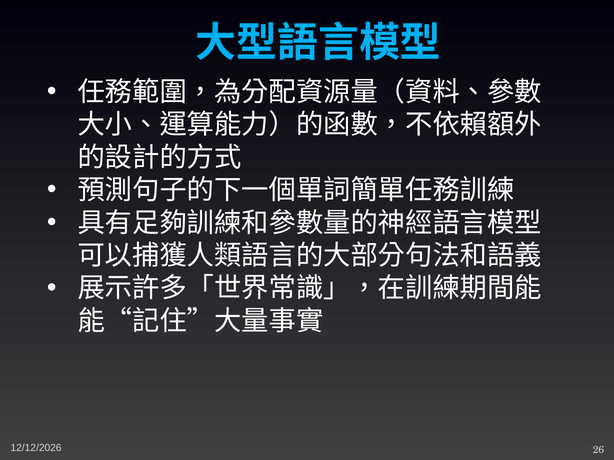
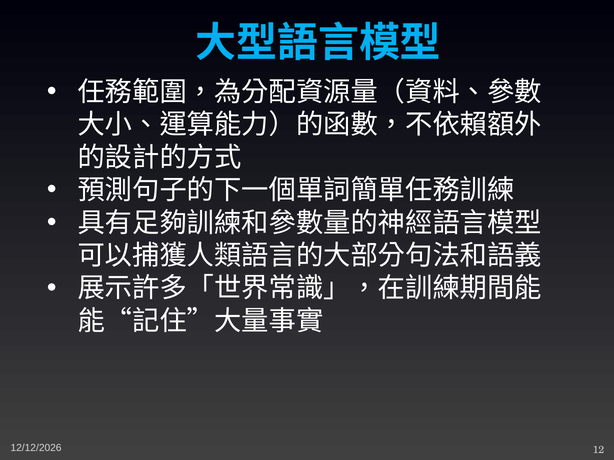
26: 26 -> 12 (598, 450)
